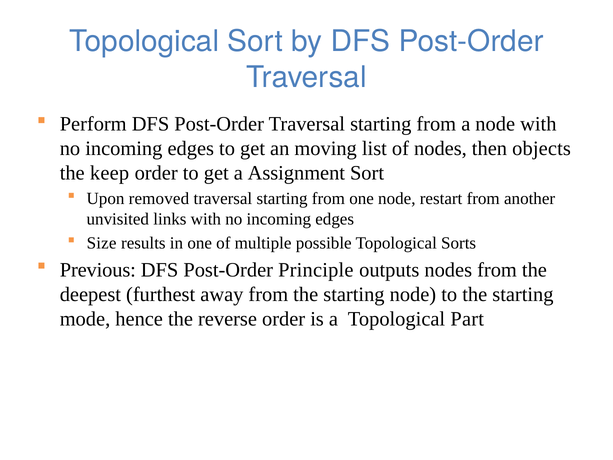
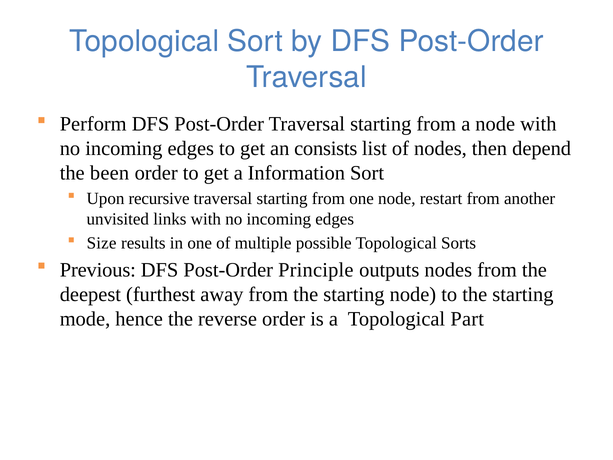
moving: moving -> consists (326, 149)
objects: objects -> depend (542, 149)
keep: keep -> been (110, 173)
Assignment: Assignment -> Information (296, 173)
removed: removed -> recursive (159, 199)
